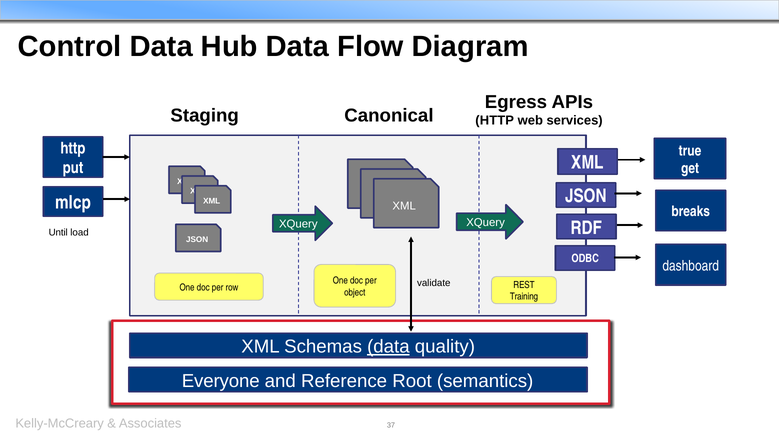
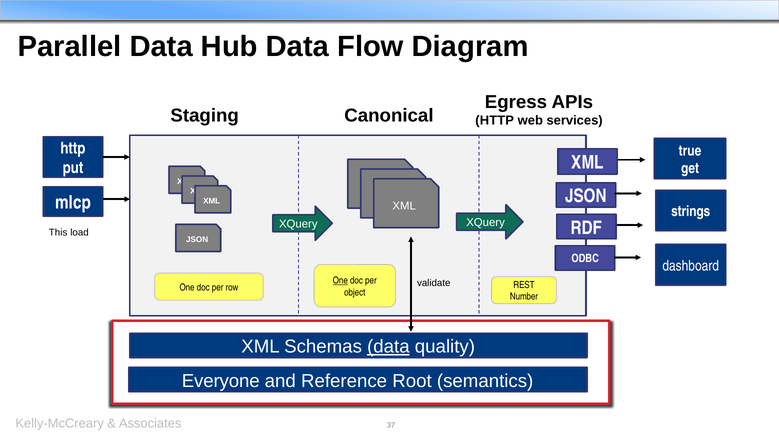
Control: Control -> Parallel (70, 47)
breaks: breaks -> strings (691, 211)
Until: Until -> This (58, 232)
One underline: none -> present (340, 280)
Training: Training -> Number (524, 296)
